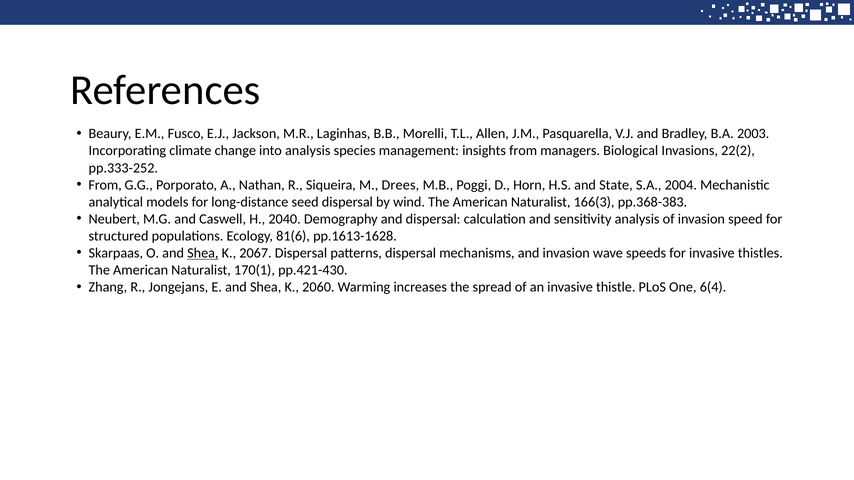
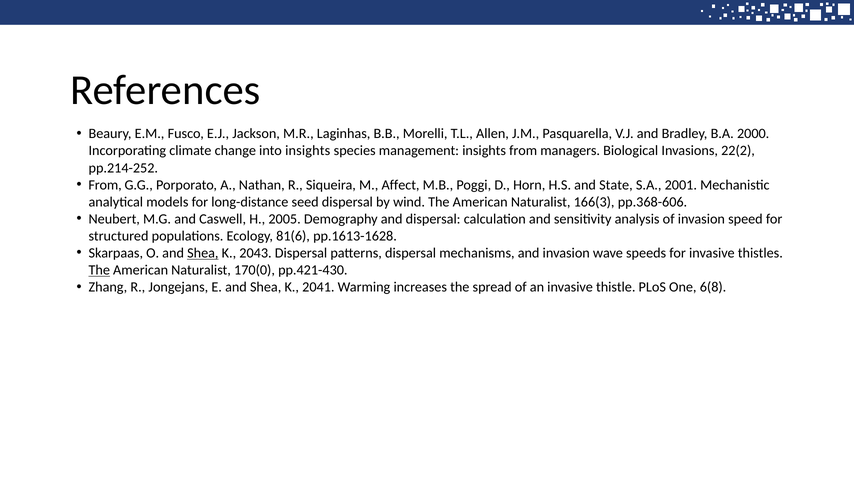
2003: 2003 -> 2000 (753, 134)
into analysis: analysis -> insights (308, 151)
pp.333-252: pp.333-252 -> pp.214-252 (123, 168)
Drees: Drees -> Affect (401, 185)
2004: 2004 -> 2001 (681, 185)
pp.368-383: pp.368-383 -> pp.368-606 (652, 202)
2040: 2040 -> 2005 (285, 219)
2067: 2067 -> 2043 (256, 253)
The underline: none -> present (99, 270)
170(1: 170(1 -> 170(0 (255, 270)
2060: 2060 -> 2041 (318, 287)
6(4: 6(4 -> 6(8 (713, 287)
